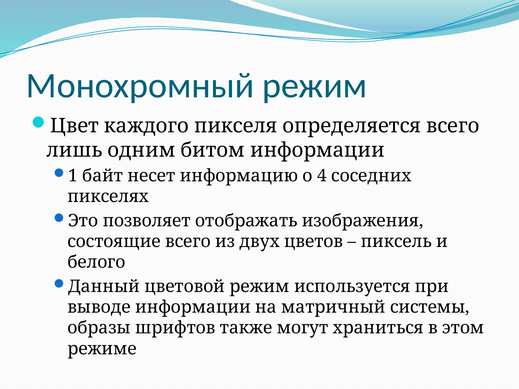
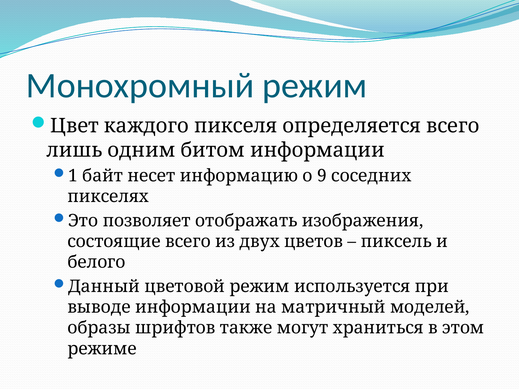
4: 4 -> 9 (322, 176)
системы: системы -> моделей (430, 307)
